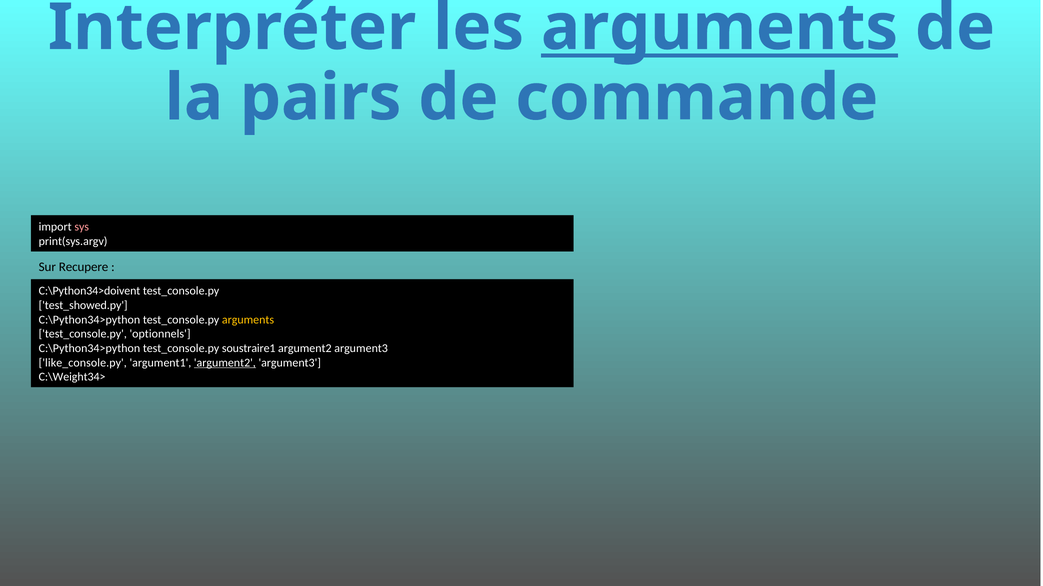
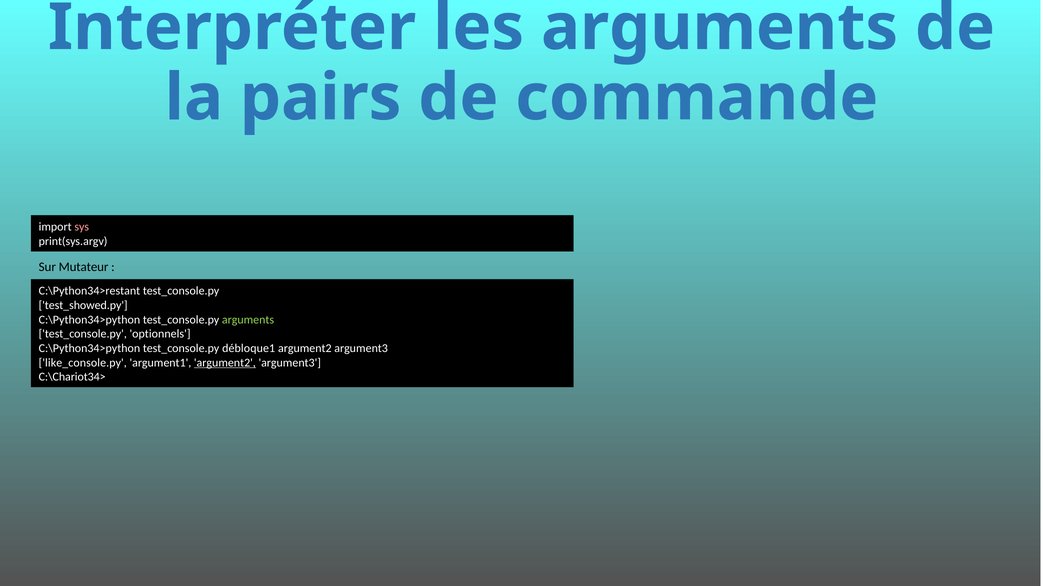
arguments underline: present -> none (720, 28)
Recupere: Recupere -> Mutateur (84, 267)
C:\Python34>doivent: C:\Python34>doivent -> C:\Python34>restant (89, 291)
arguments colour: yellow -> light green (248, 320)
soustraire1: soustraire1 -> débloque1 (249, 349)
C:\Weight34>: C:\Weight34> -> C:\Chariot34> (72, 377)
